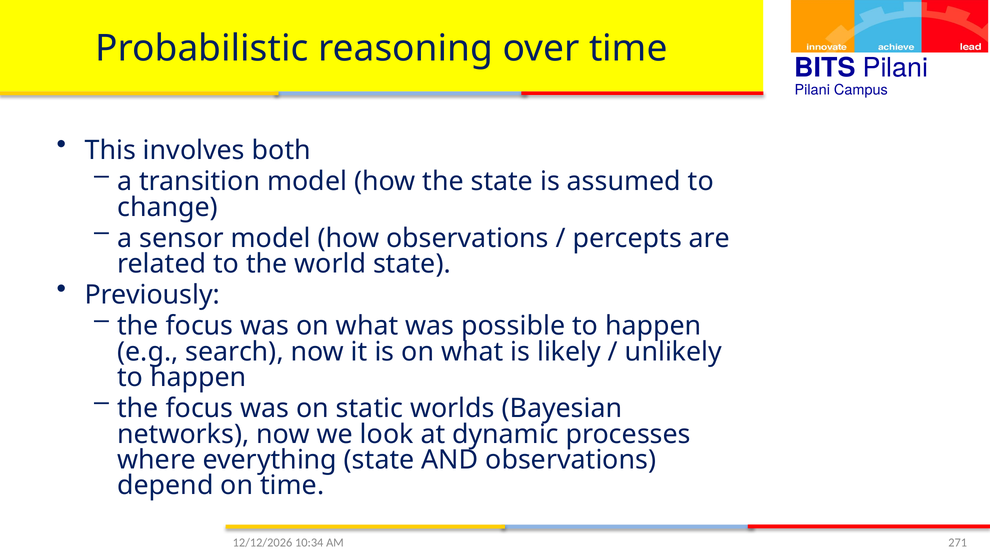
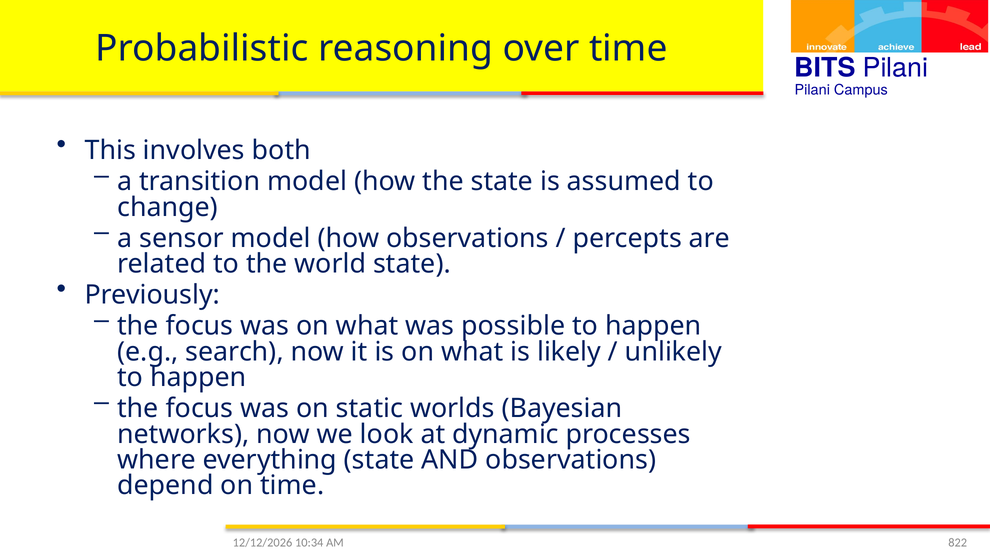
271: 271 -> 822 (958, 543)
